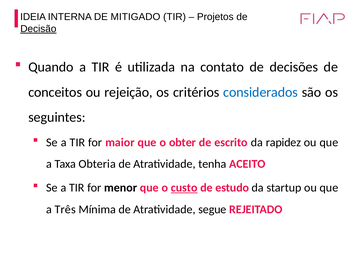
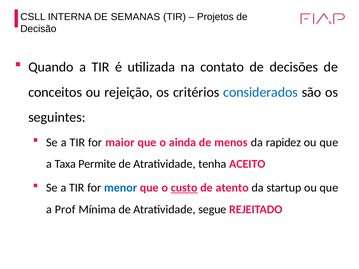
IDEIA: IDEIA -> CSLL (33, 17)
MITIGADO: MITIGADO -> SEMANAS (135, 17)
Decisão underline: present -> none (38, 29)
obter: obter -> ainda (183, 142)
escrito: escrito -> menos (231, 142)
Obteria: Obteria -> Permite (97, 164)
menor colour: black -> blue (121, 188)
estudo: estudo -> atento (232, 188)
Três: Três -> Prof (65, 209)
